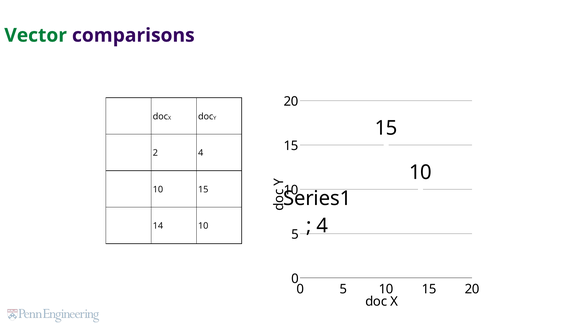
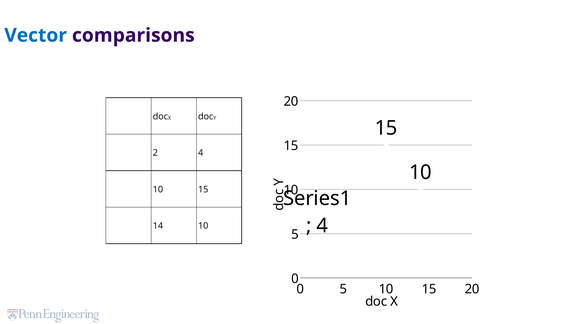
Vector colour: green -> blue (36, 35)
